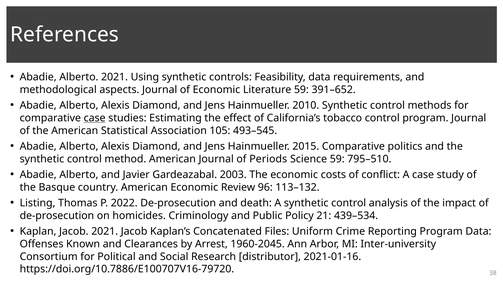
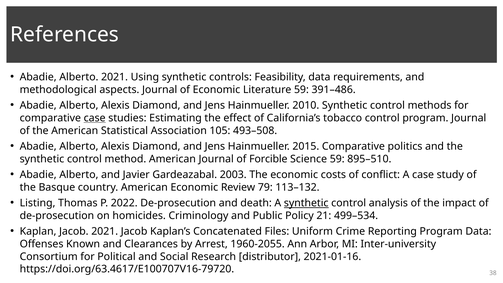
391–652: 391–652 -> 391–486 (334, 90)
493–545: 493–545 -> 493–508 (255, 131)
Periods: Periods -> Forcible (268, 159)
795–510: 795–510 -> 895–510 (369, 159)
96: 96 -> 79 (265, 187)
synthetic underline: none -> present (306, 203)
439–534: 439–534 -> 499–534 (356, 216)
1960-2045: 1960-2045 -> 1960-2055 (258, 244)
https://doi.org/10.7886/E100707V16-79720: https://doi.org/10.7886/E100707V16-79720 -> https://doi.org/63.4617/E100707V16-79720 (127, 269)
